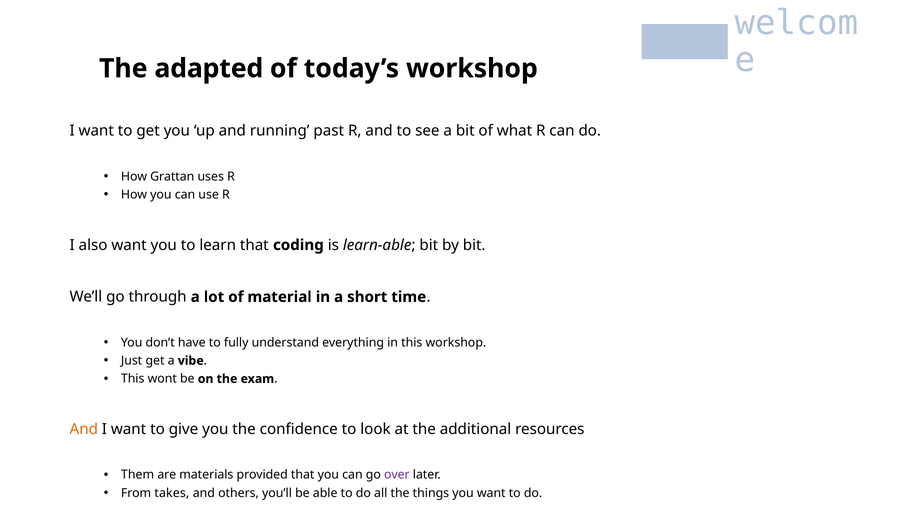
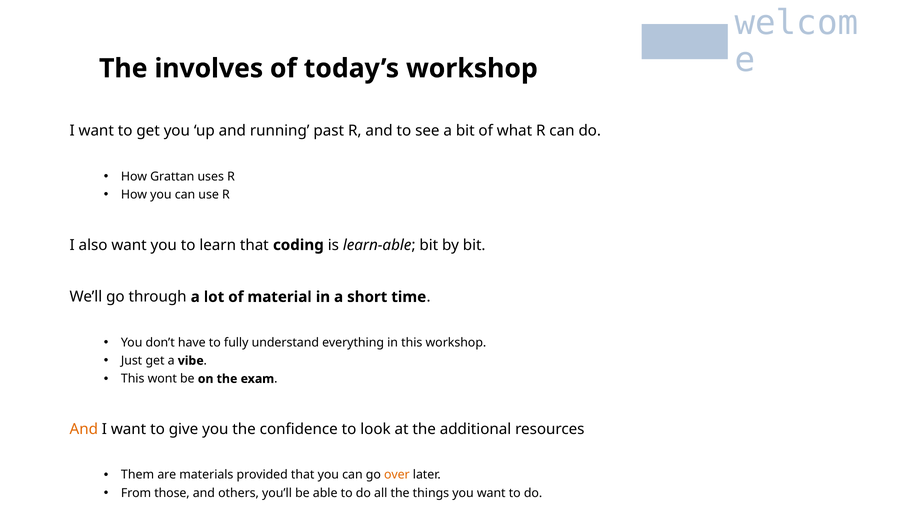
adapted: adapted -> involves (209, 68)
over colour: purple -> orange (397, 474)
takes: takes -> those (172, 493)
